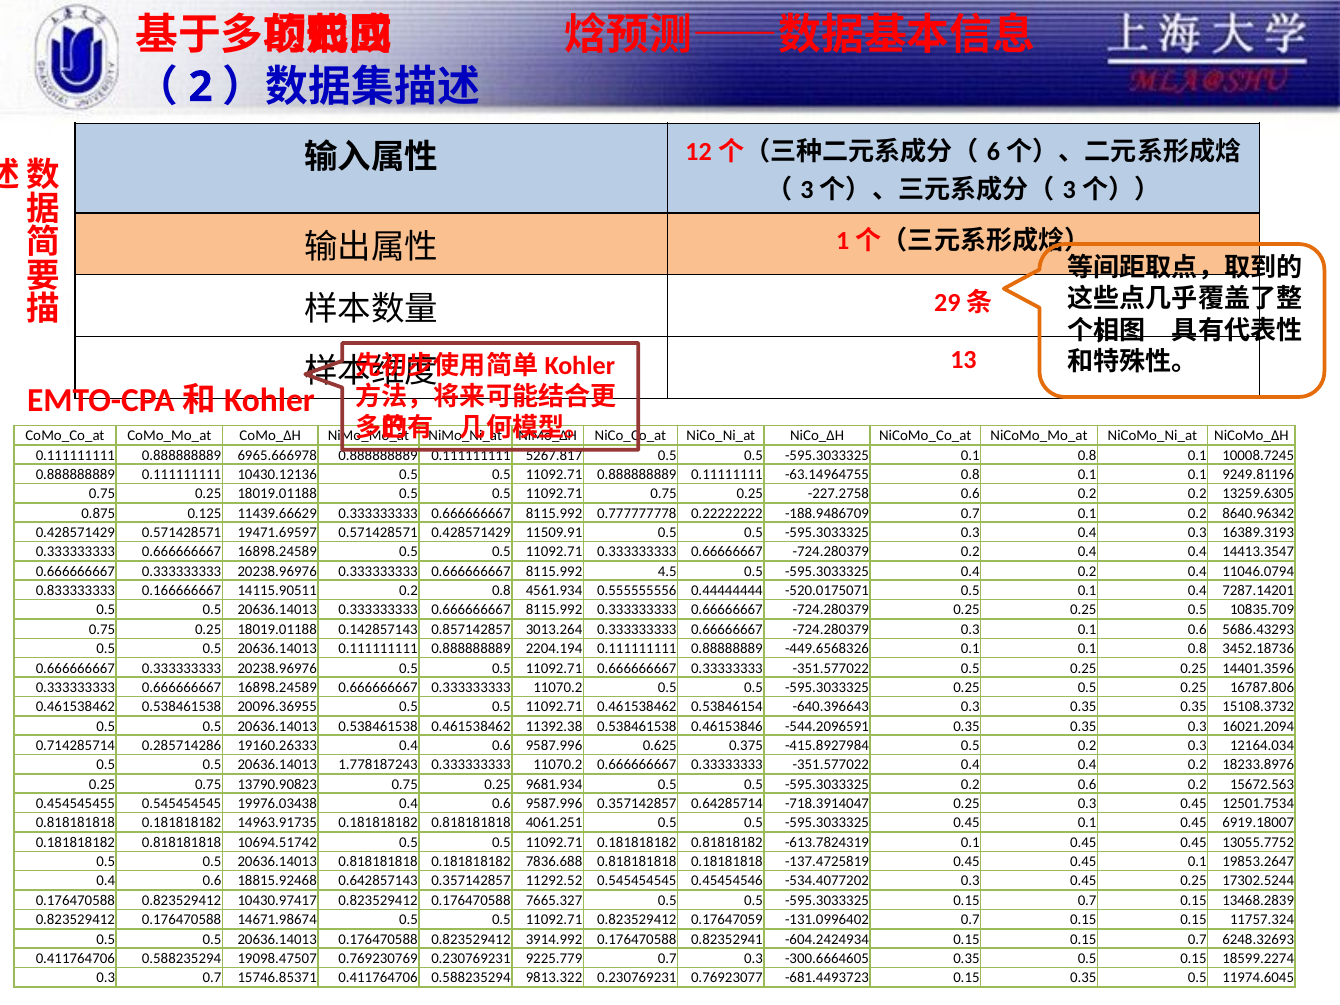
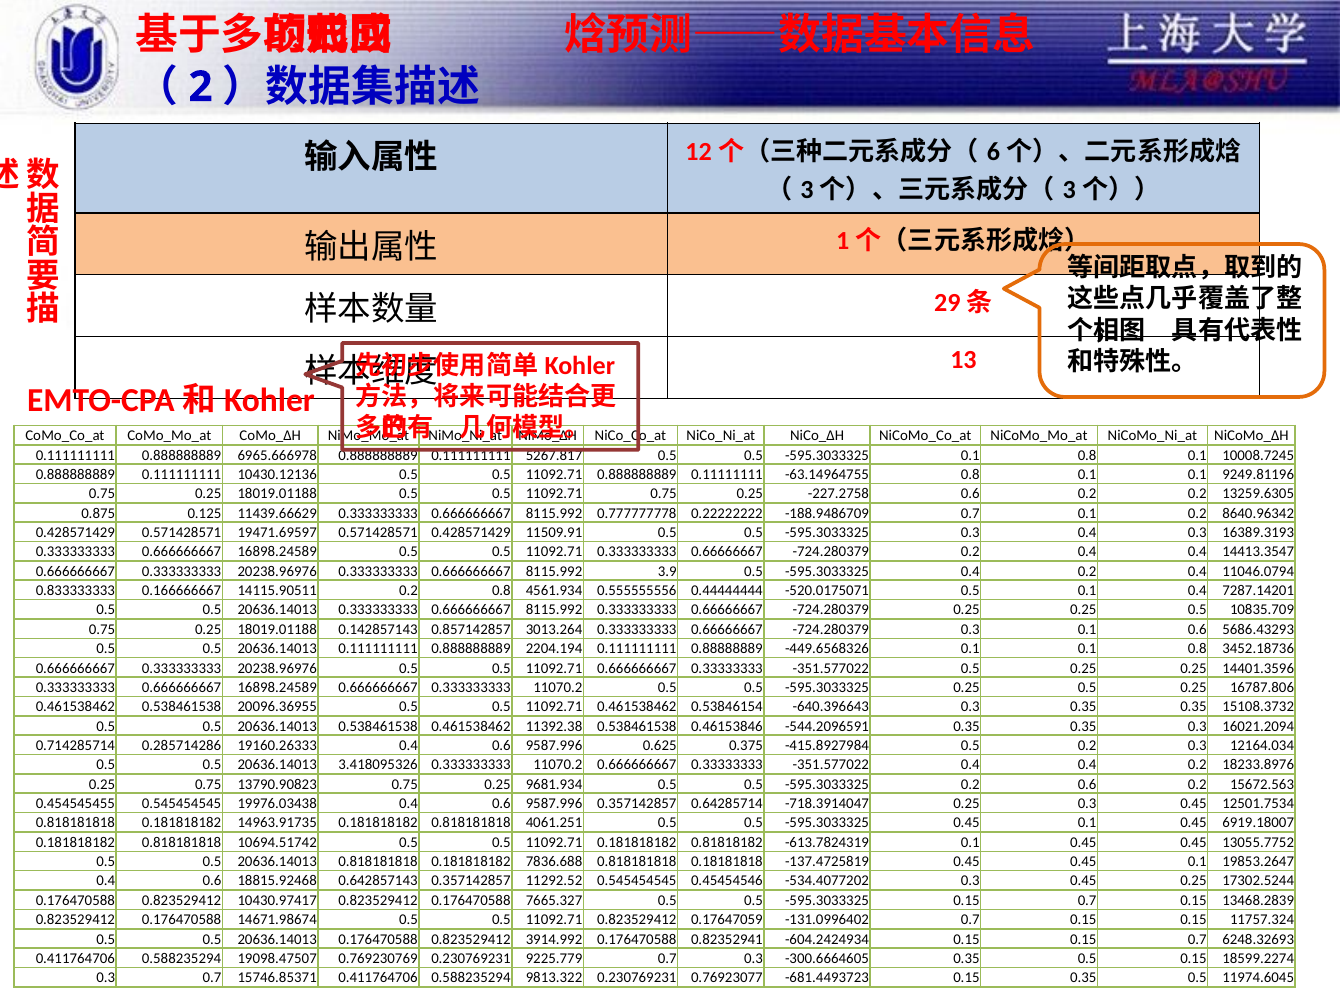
4.5: 4.5 -> 3.9 (667, 571)
1.778187243: 1.778187243 -> 3.418095326 (378, 765)
